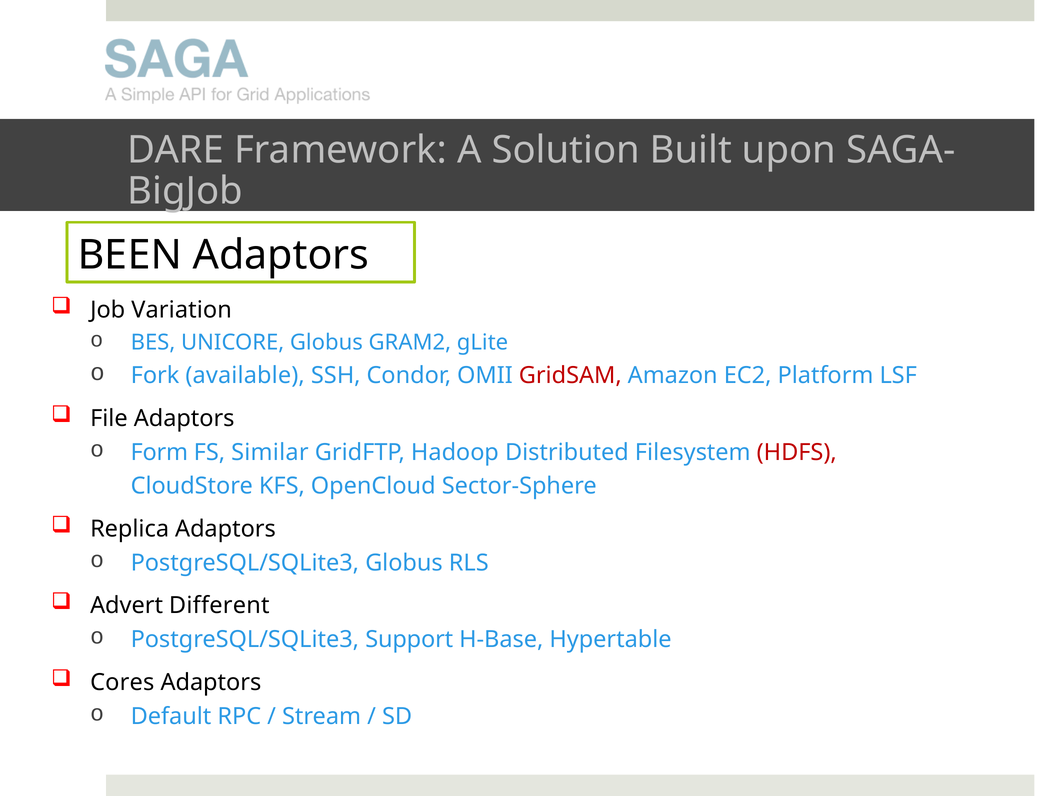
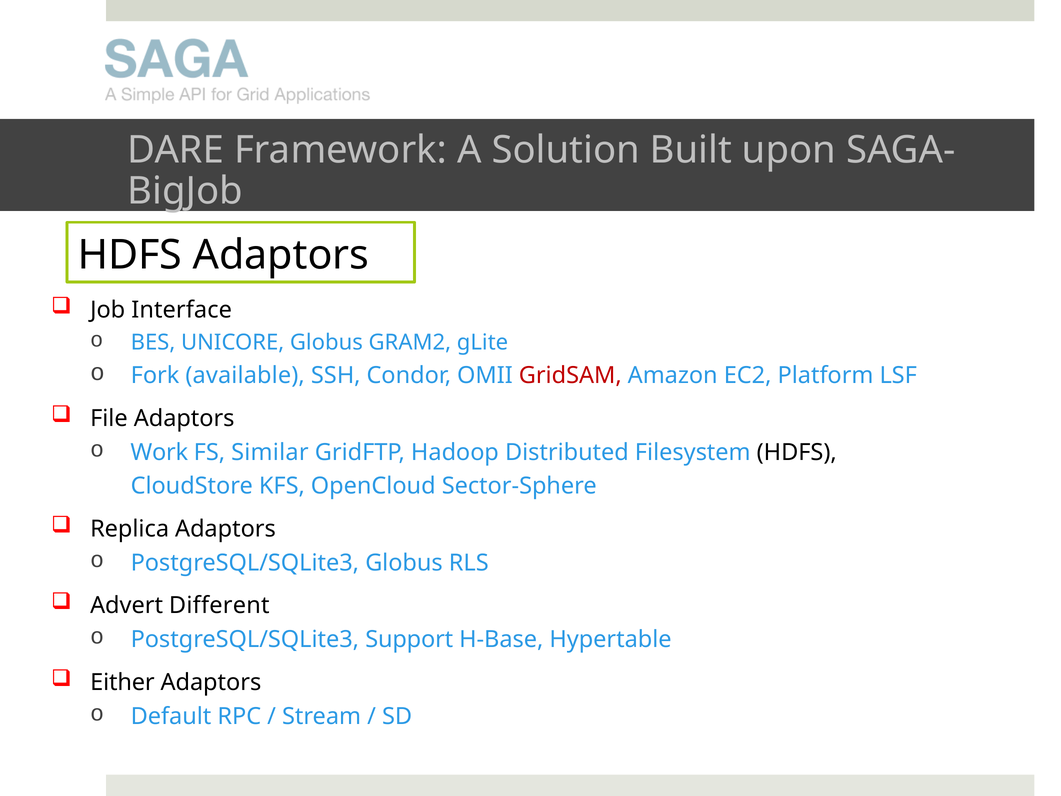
BEEN: BEEN -> HDFS (130, 255)
Variation: Variation -> Interface (182, 310)
Form: Form -> Work (159, 452)
HDFS colour: red -> black (797, 452)
Cores: Cores -> Either (122, 682)
